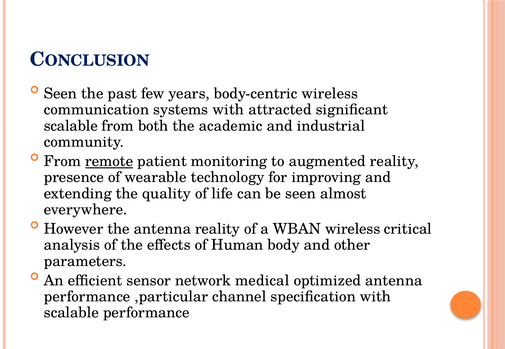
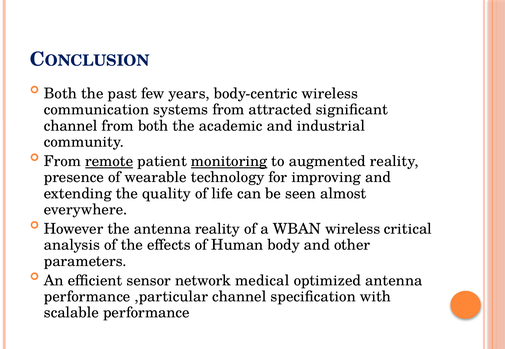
Seen: Seen -> Both (60, 94)
systems with: with -> from (228, 110)
scalable: scalable -> channel (71, 126)
monitoring underline: none -> present (229, 162)
